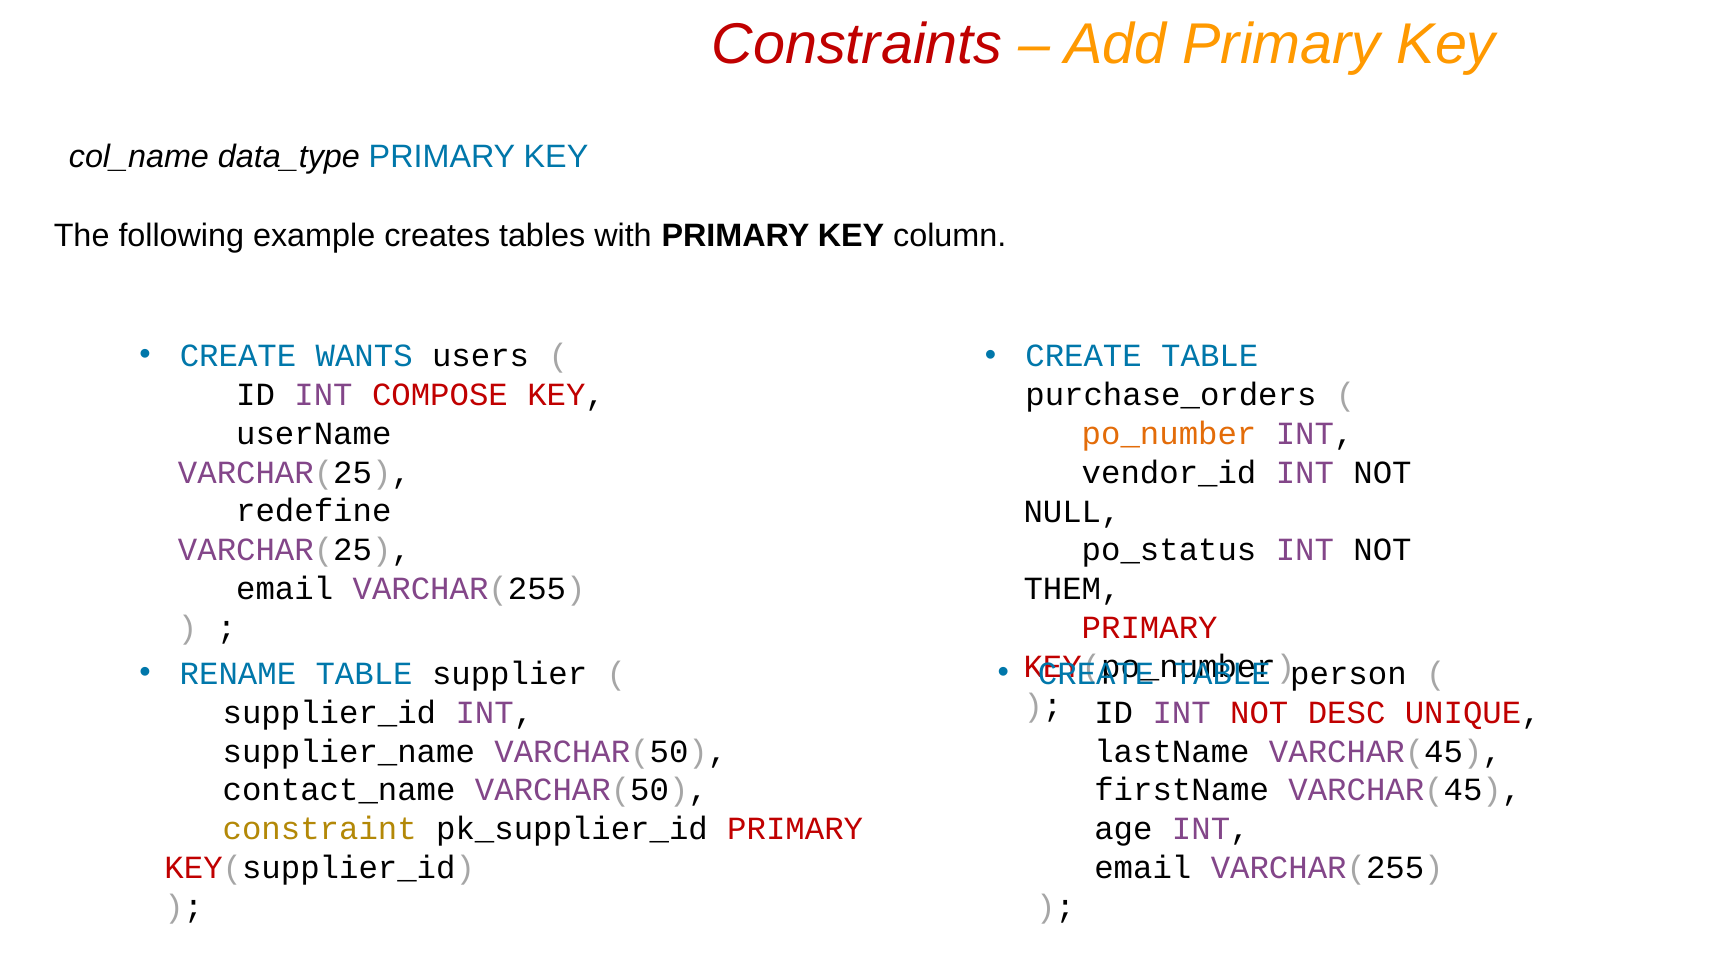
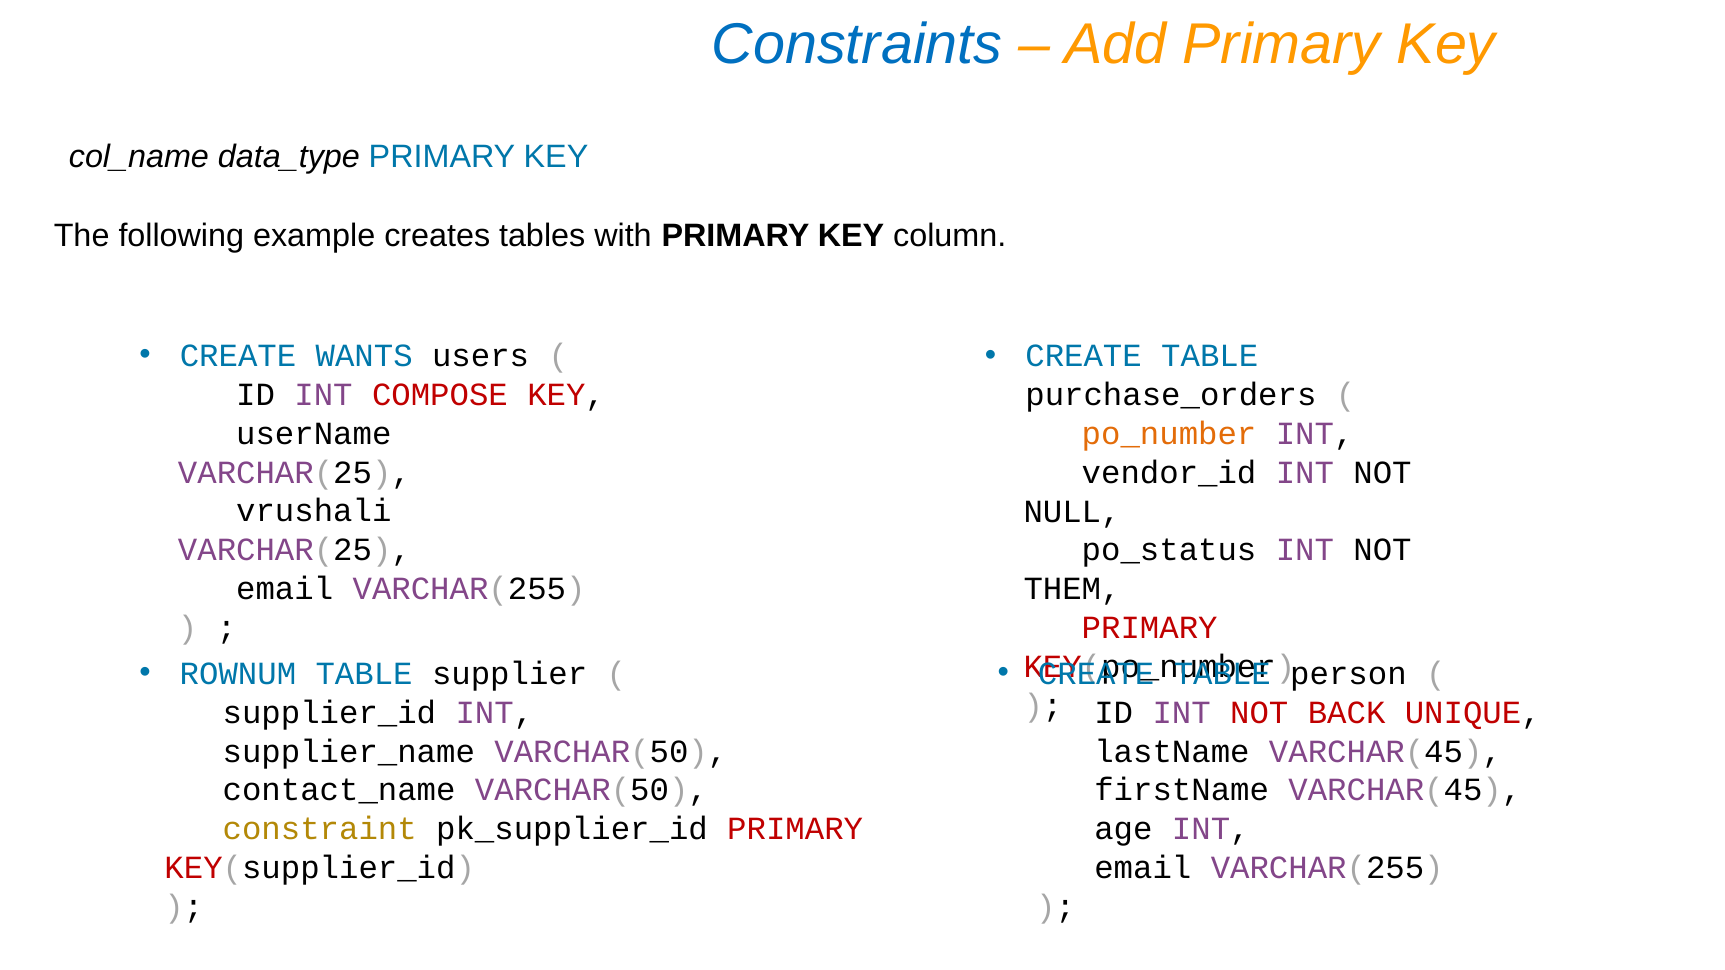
Constraints colour: red -> blue (857, 45)
redefine: redefine -> vrushali (314, 511)
RENAME: RENAME -> ROWNUM (238, 674)
DESC: DESC -> BACK (1347, 713)
